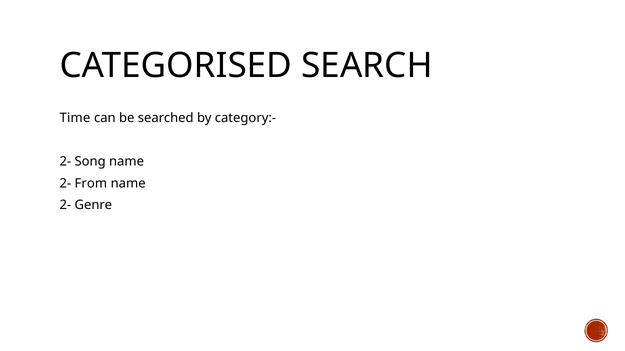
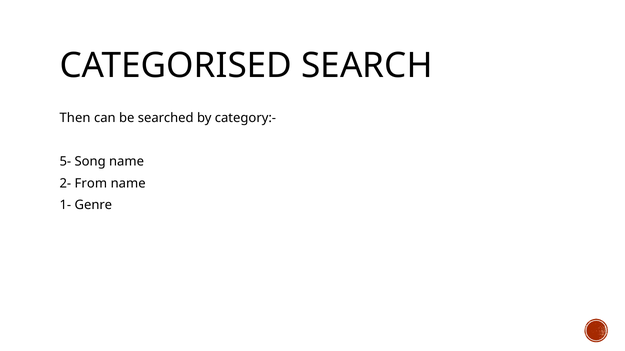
Time: Time -> Then (75, 118)
2-: 2- -> 5- (65, 162)
2-: 2- -> 1- (65, 206)
